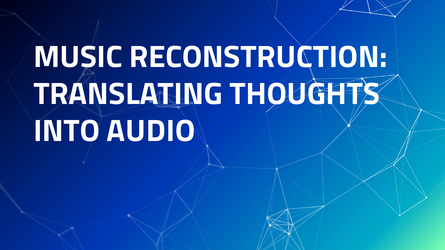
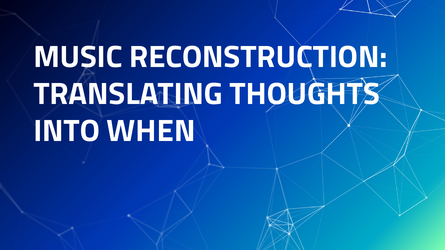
AUDIO: AUDIO -> WHEN (151, 131)
